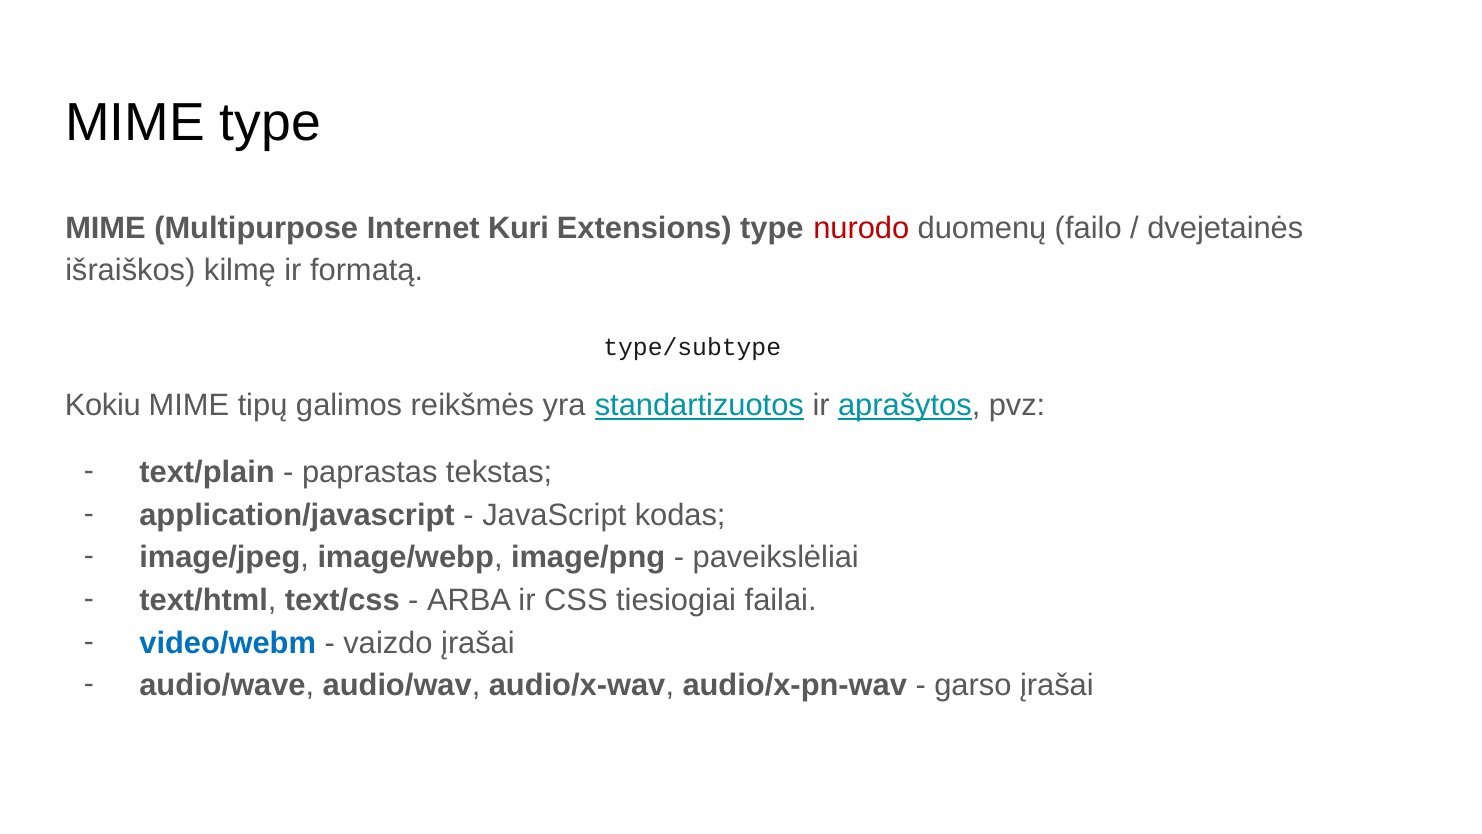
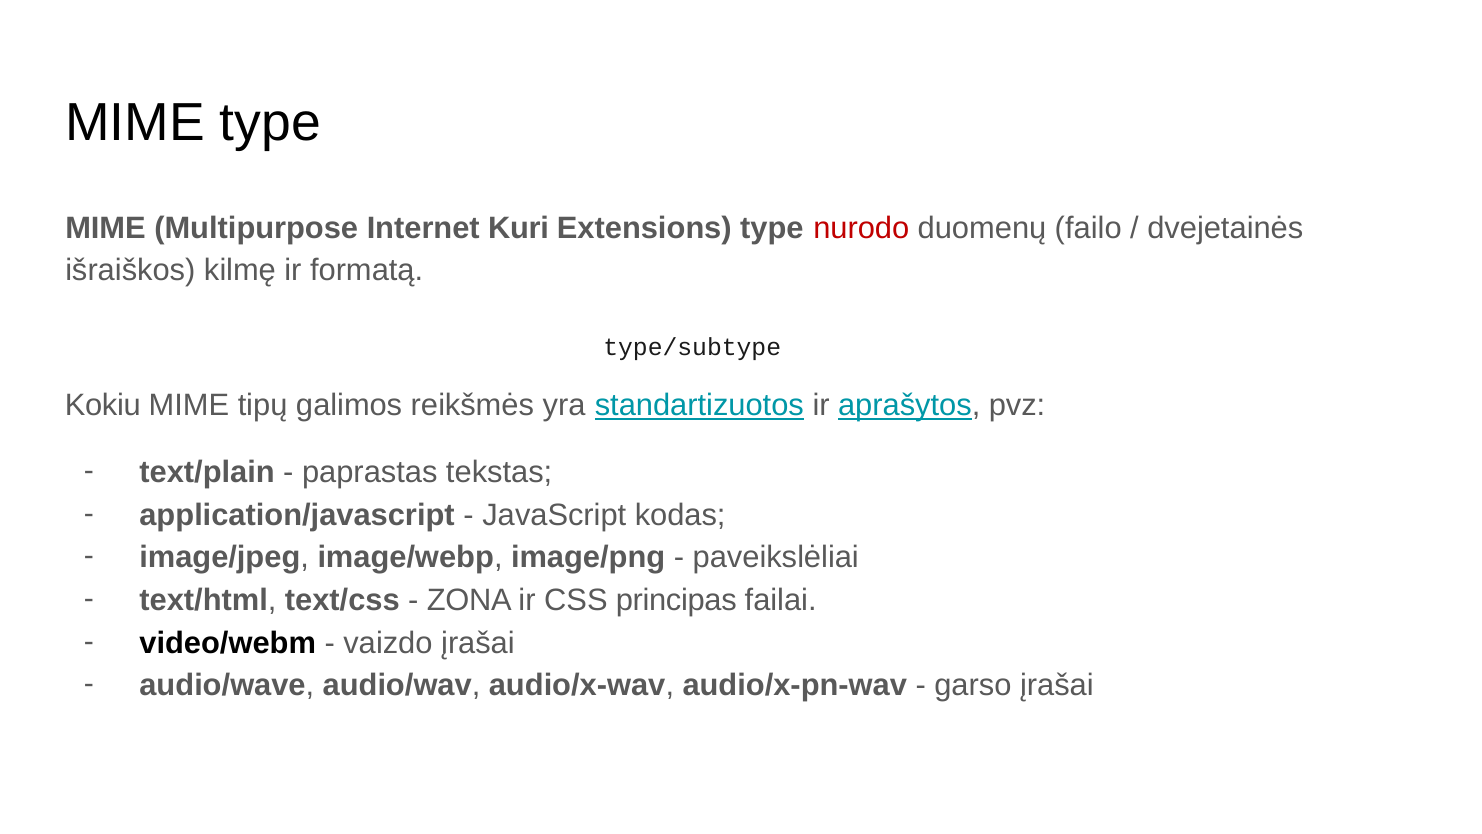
ARBA: ARBA -> ZONA (469, 600)
tiesiogiai: tiesiogiai -> principas (676, 600)
video/webm colour: blue -> black (228, 643)
